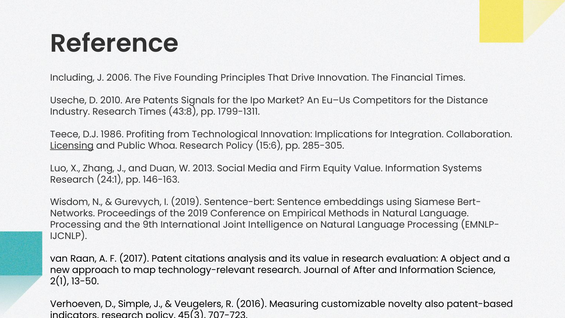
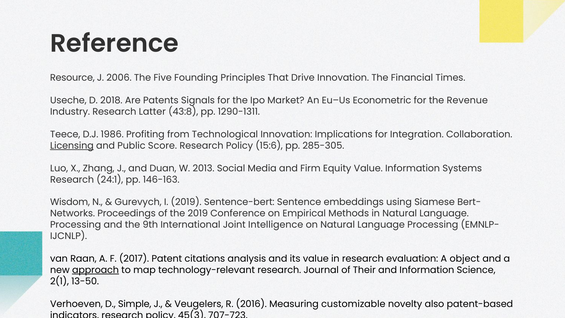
Including: Including -> Resource (72, 78)
2010: 2010 -> 2018 (111, 100)
Competitors: Competitors -> Econometric (382, 100)
Distance: Distance -> Revenue (467, 100)
Research Times: Times -> Latter (152, 112)
1799-1311: 1799-1311 -> 1290-1311 (239, 112)
Whoa: Whoa -> Score (162, 146)
approach underline: none -> present (96, 270)
After: After -> Their (364, 270)
